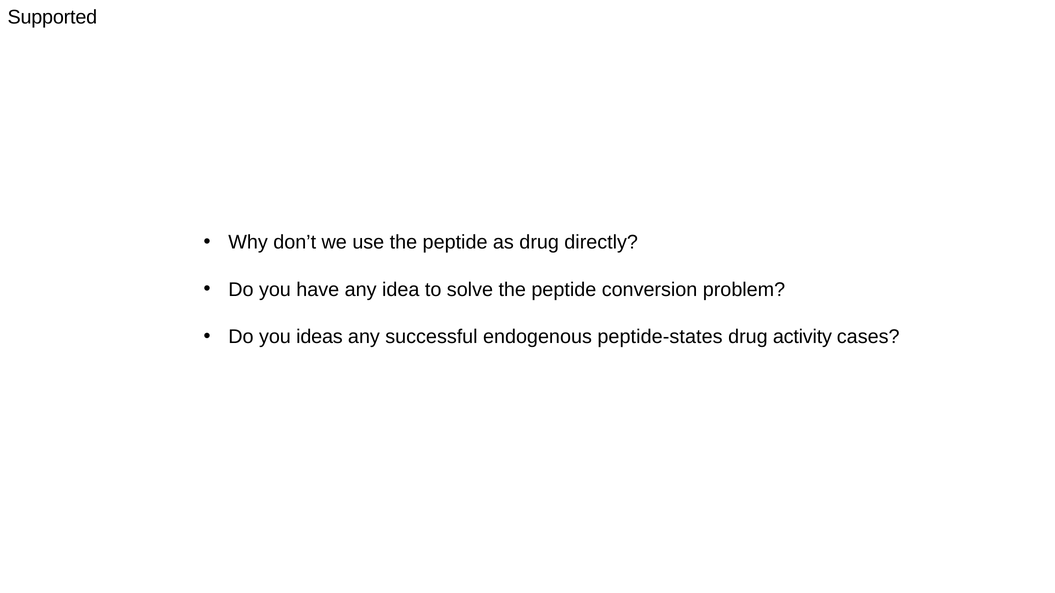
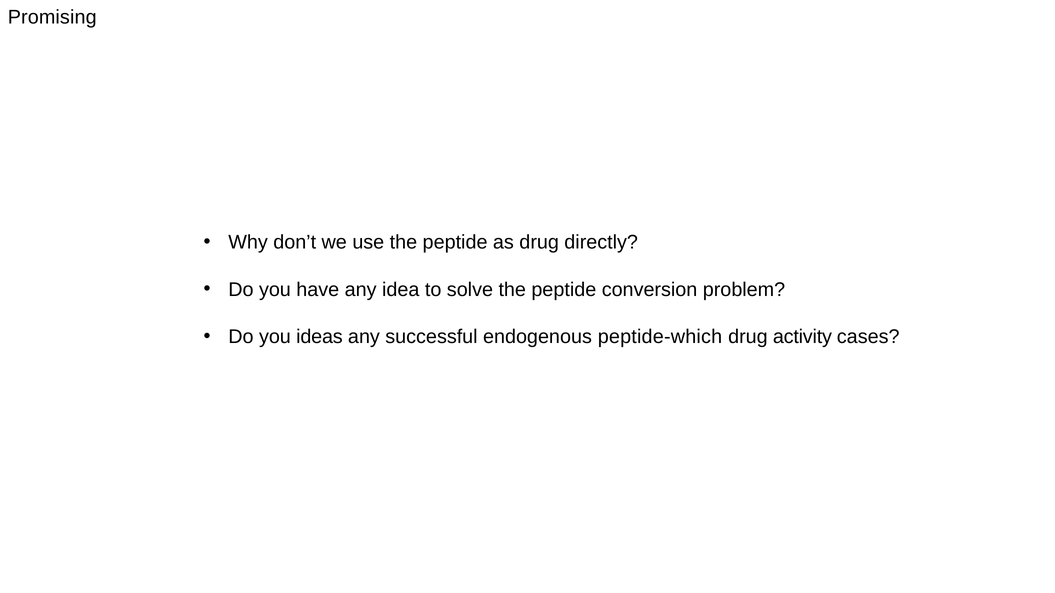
Supported: Supported -> Promising (52, 17)
peptide-states: peptide-states -> peptide-which (660, 337)
